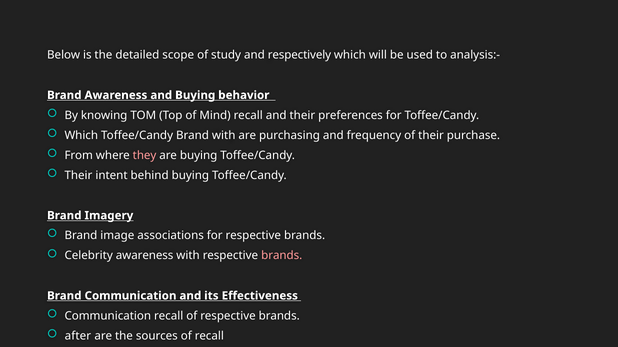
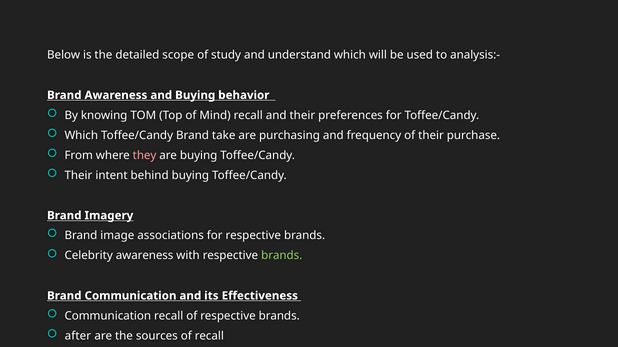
respectively: respectively -> understand (299, 55)
Brand with: with -> take (224, 136)
brands colour: pink -> light green (282, 256)
